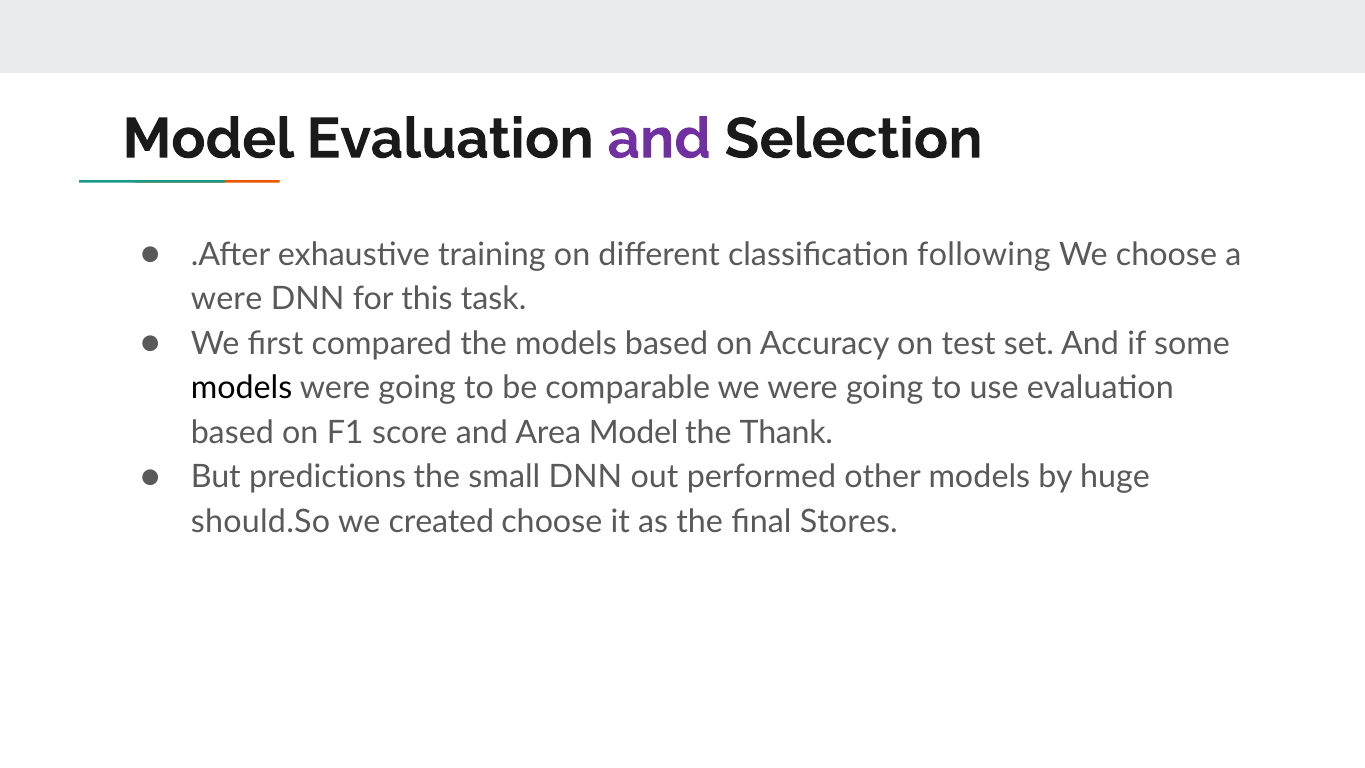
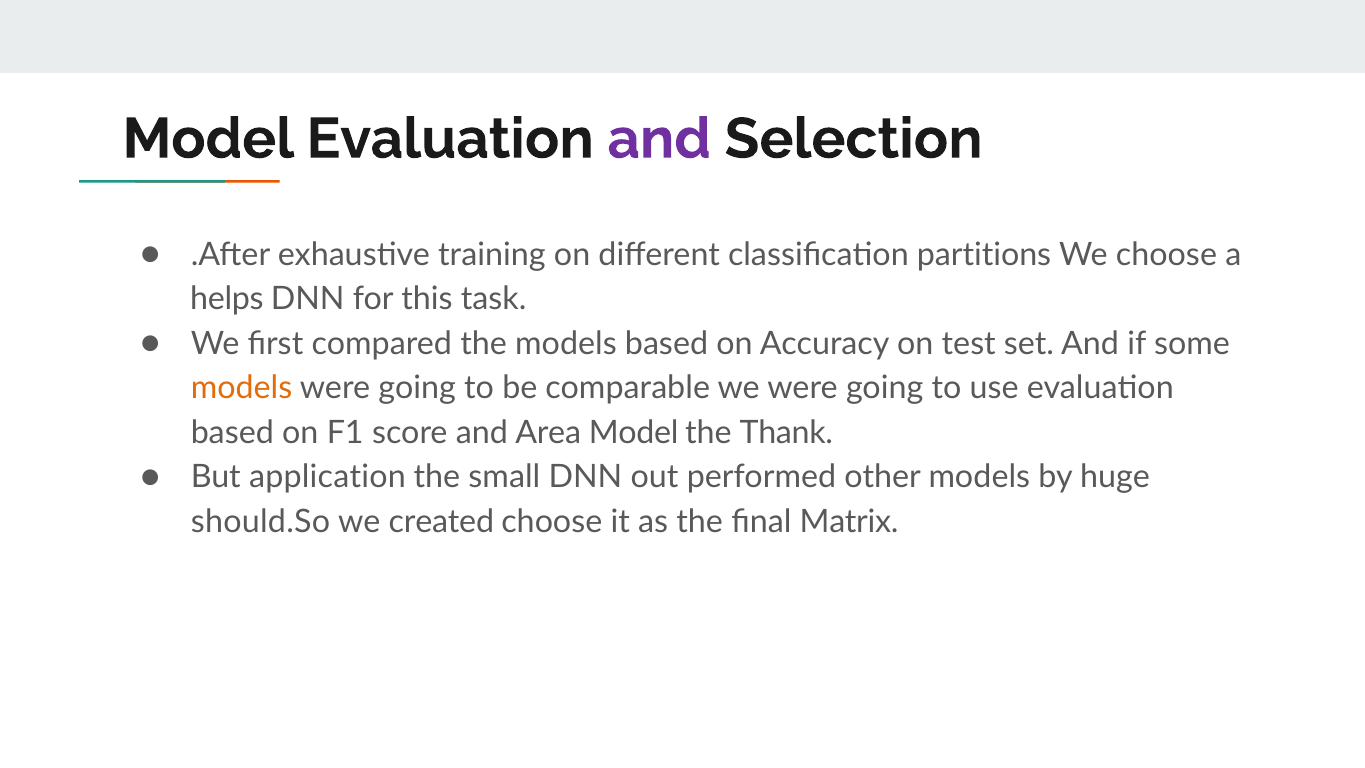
following: following -> partitions (984, 255)
were: were -> helps (227, 299)
models colour: black -> orange (242, 388)
predictions: predictions -> application (327, 477)
Stores: Stores -> Matrix (849, 521)
